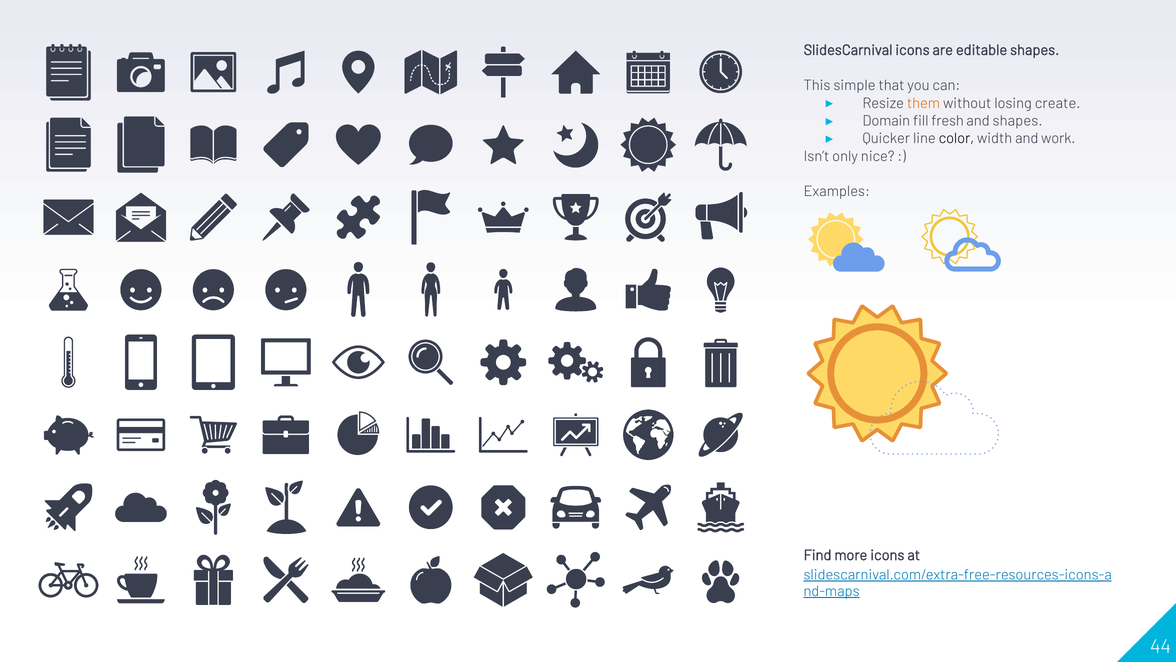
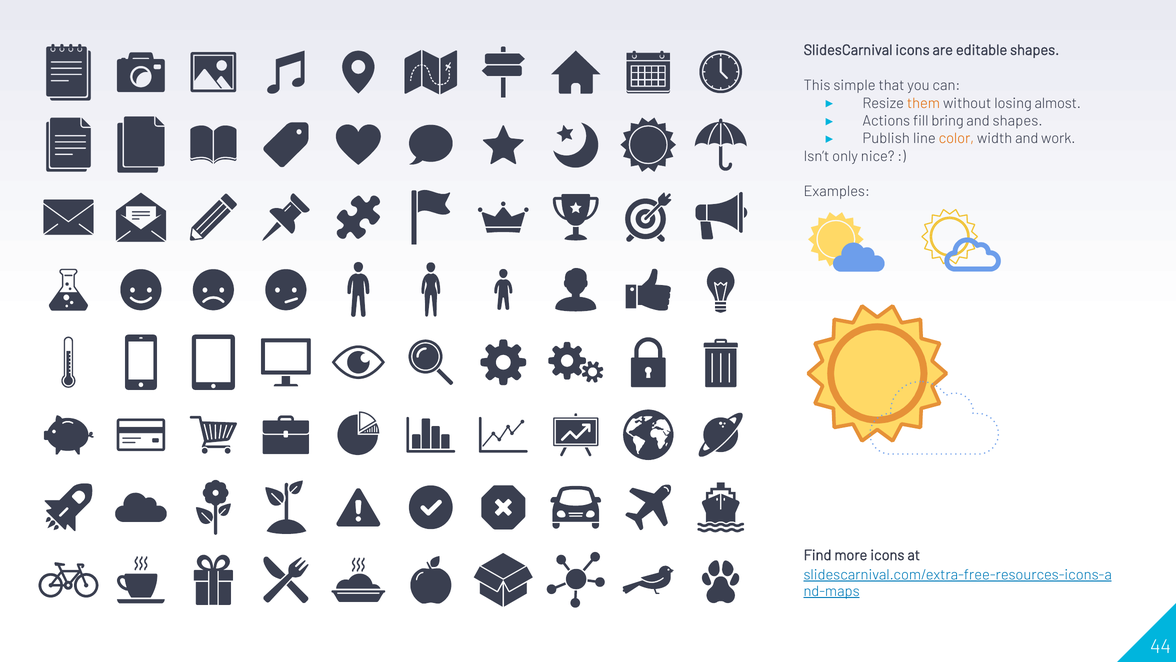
create: create -> almost (1058, 103)
Domain: Domain -> Actions (886, 121)
fresh: fresh -> bring (948, 121)
Quicker: Quicker -> Publish (886, 138)
color colour: black -> orange (956, 138)
